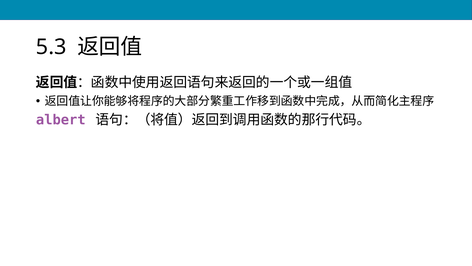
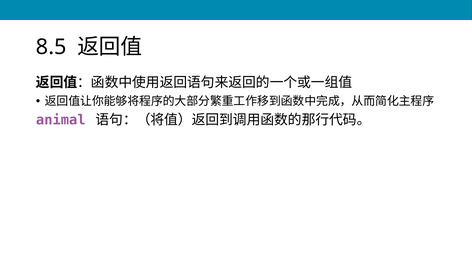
5.3: 5.3 -> 8.5 (51, 47)
albert: albert -> animal (61, 120)
